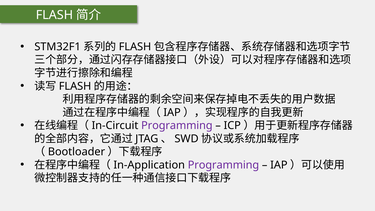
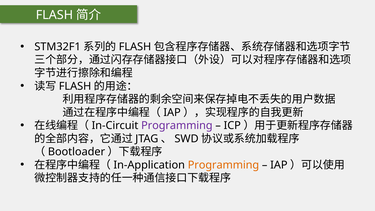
Programming colour: purple -> orange (223, 165)
